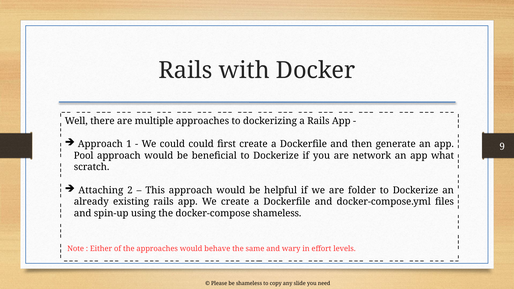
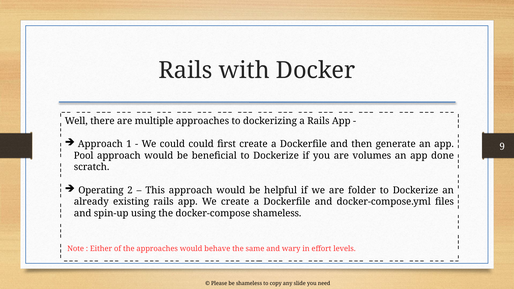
network: network -> volumes (372, 156)
what: what -> done (443, 156)
Attaching: Attaching -> Operating (101, 190)
